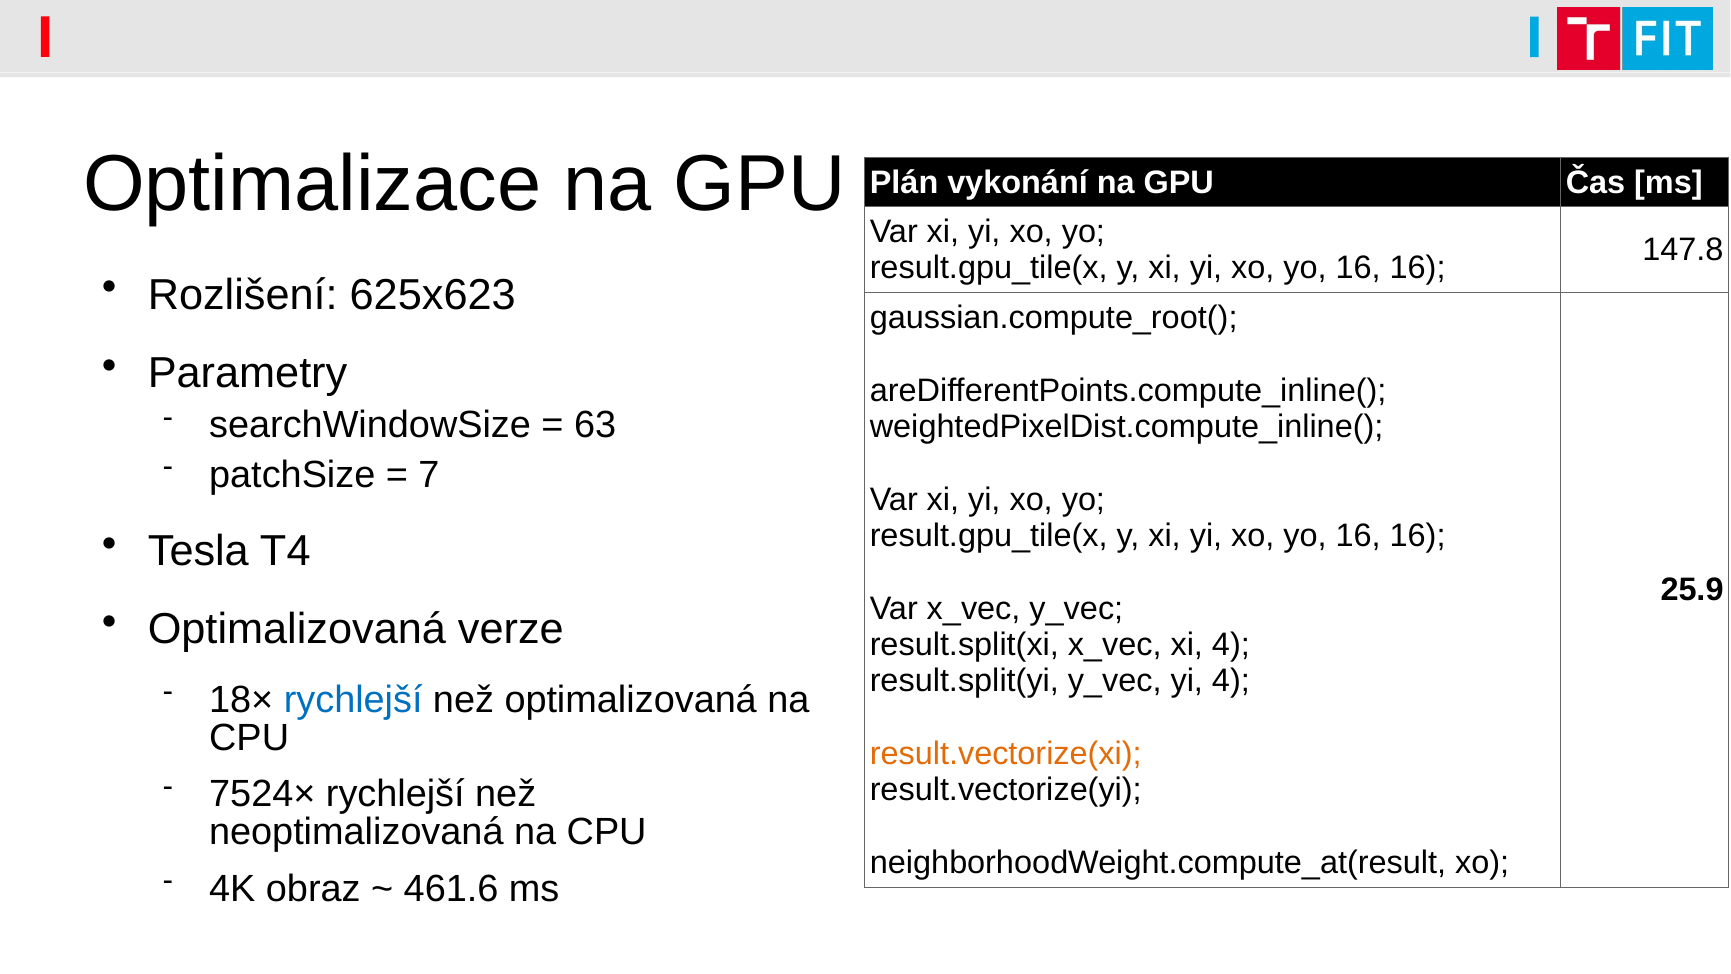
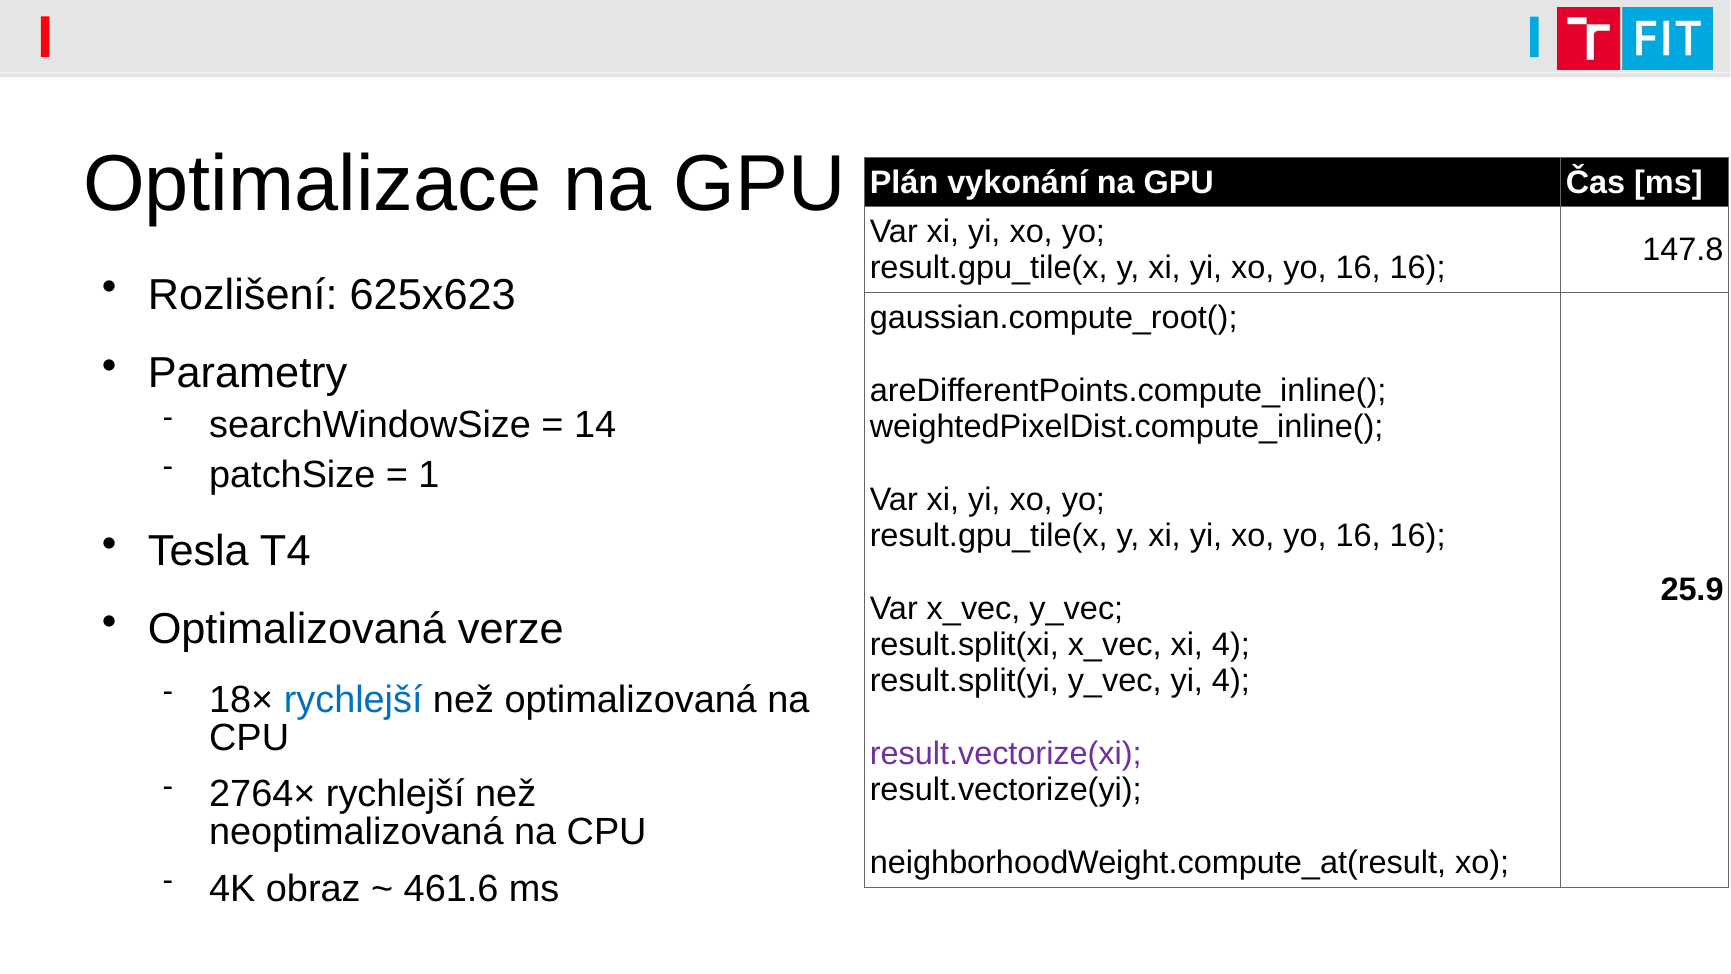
63: 63 -> 14 (595, 425)
7: 7 -> 1 (429, 475)
result.vectorize(xi colour: orange -> purple (1006, 754)
7524×: 7524× -> 2764× (262, 794)
